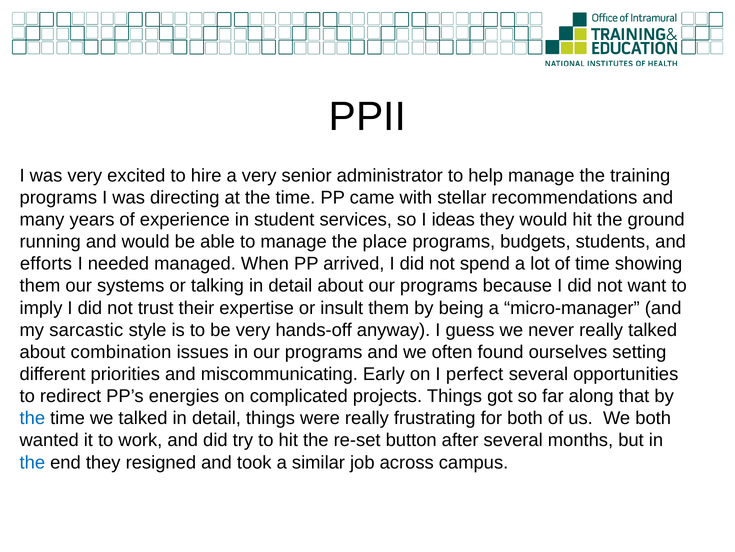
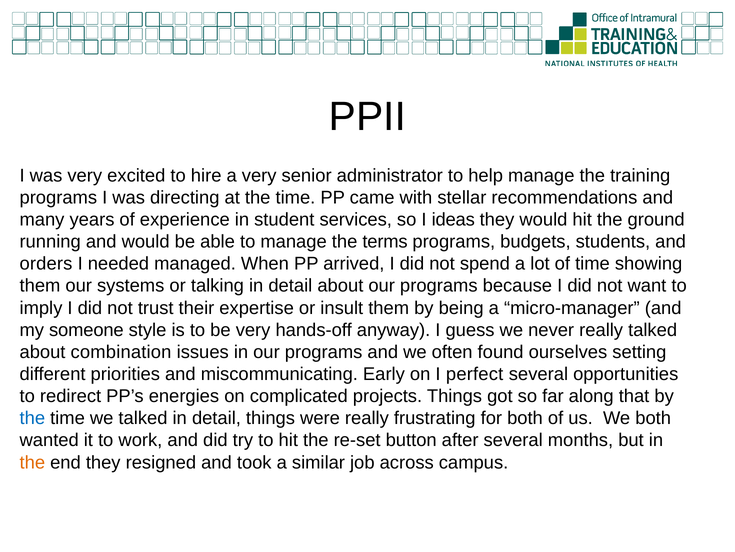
place: place -> terms (385, 241)
efforts: efforts -> orders (46, 263)
sarcastic: sarcastic -> someone (86, 330)
the colour: blue -> orange (32, 462)
